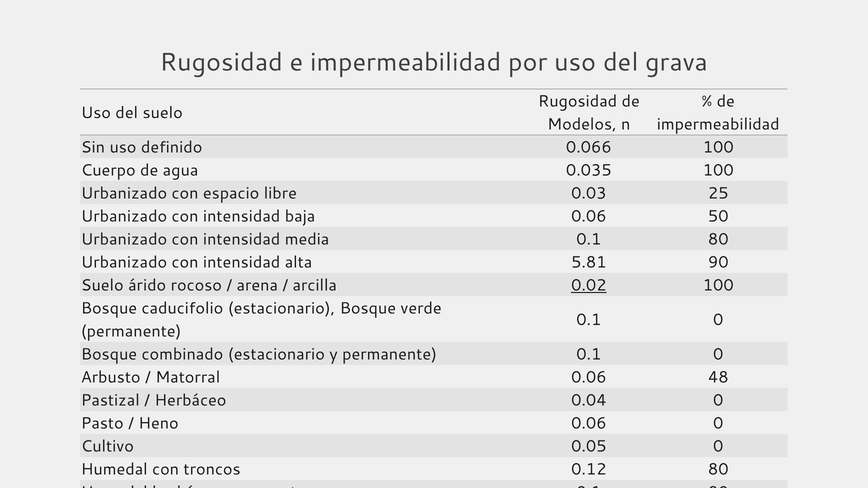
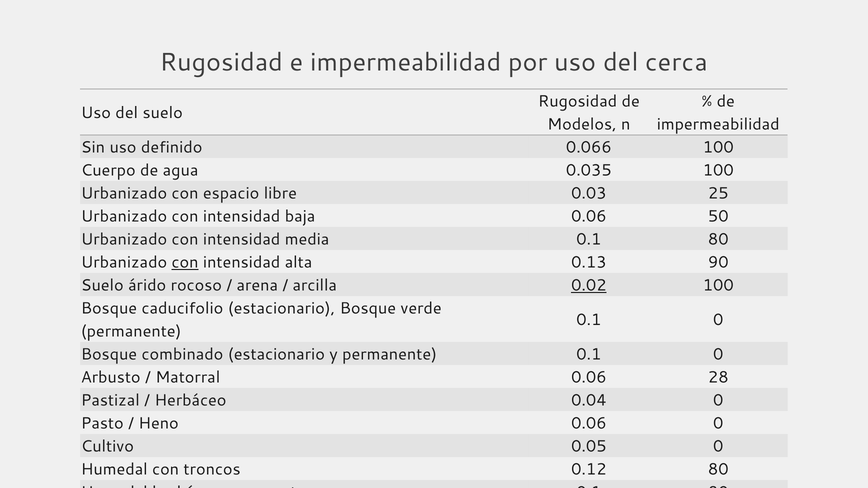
grava: grava -> cerca (677, 62)
con underline: none -> present (185, 263)
5.81: 5.81 -> 0.13 (589, 263)
48: 48 -> 28 (718, 378)
